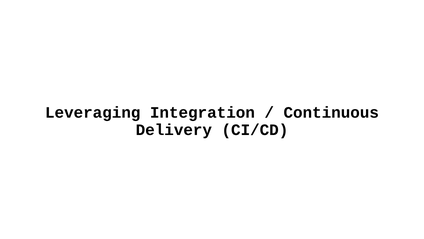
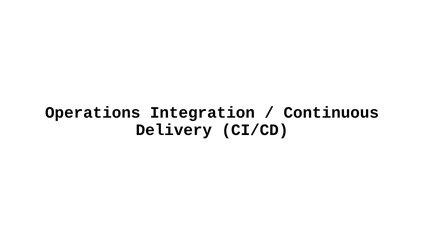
Leveraging: Leveraging -> Operations (93, 112)
